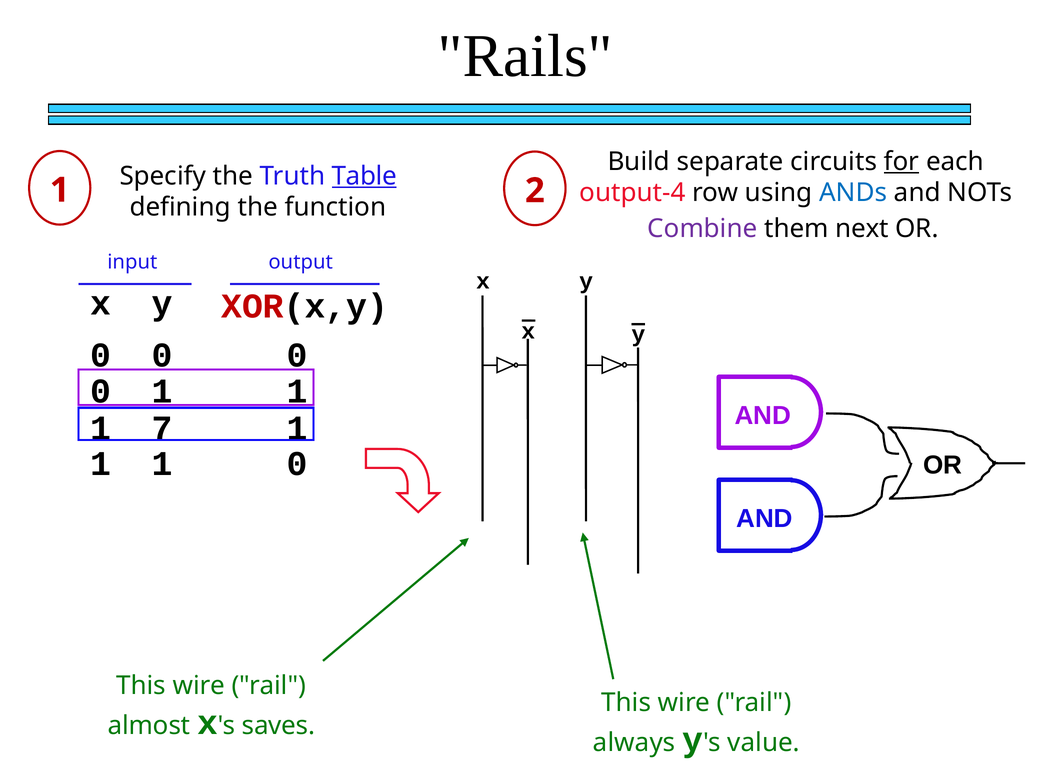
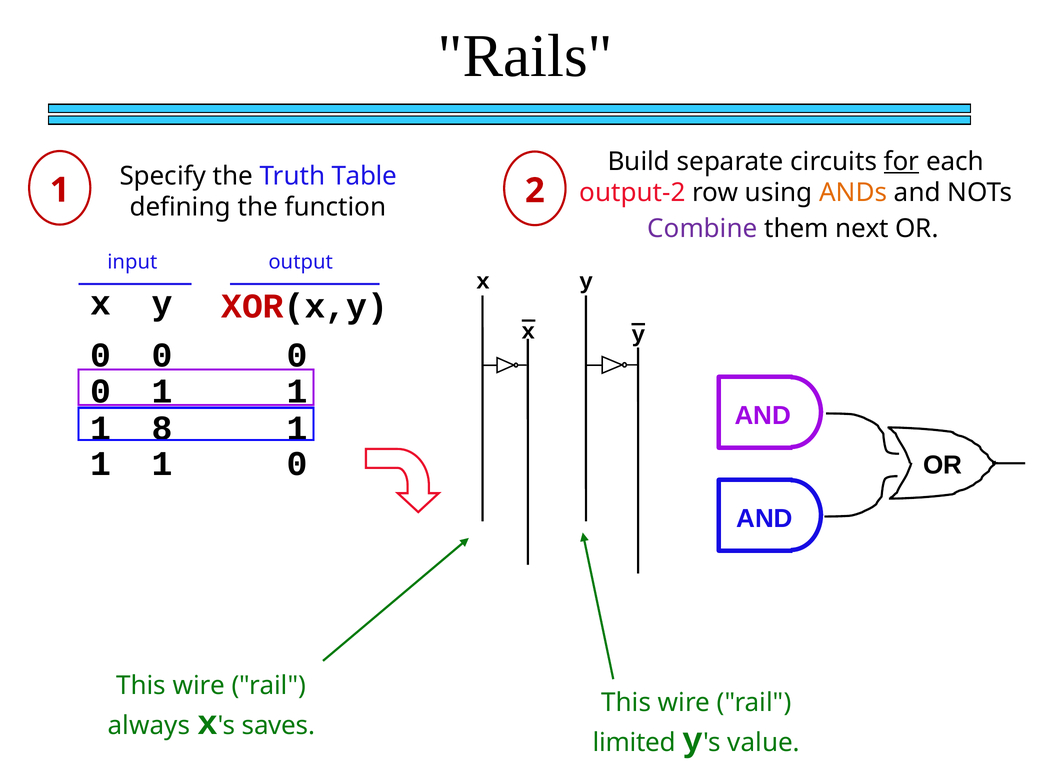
Table underline: present -> none (364, 176)
output-4: output-4 -> output-2 (633, 193)
ANDs colour: blue -> orange (853, 193)
7: 7 -> 8 (162, 428)
almost: almost -> always (149, 726)
always: always -> limited (634, 743)
